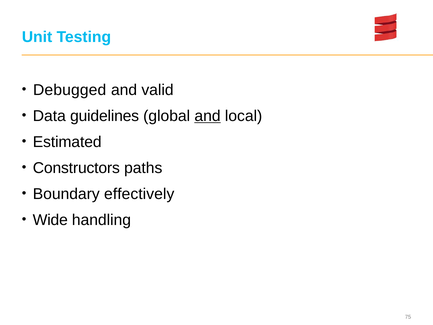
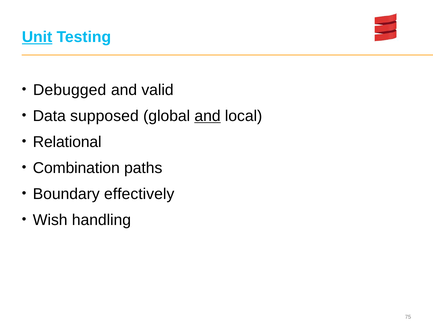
Unit underline: none -> present (37, 37)
guidelines: guidelines -> supposed (104, 116)
Estimated: Estimated -> Relational (67, 142)
Constructors: Constructors -> Combination (76, 168)
Wide: Wide -> Wish (50, 220)
